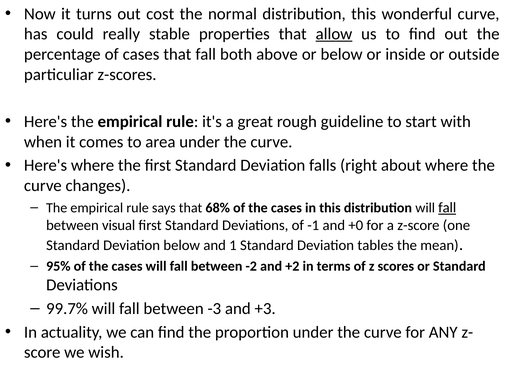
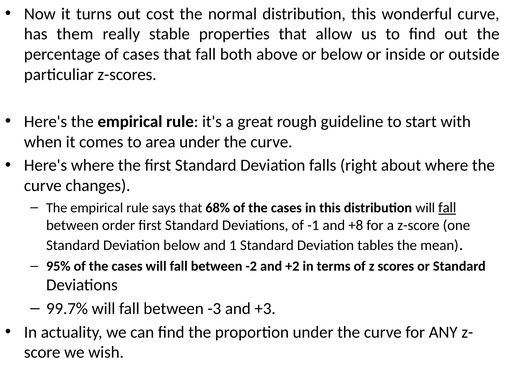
could: could -> them (75, 34)
allow underline: present -> none (334, 34)
visual: visual -> order (119, 225)
+0: +0 -> +8 (356, 225)
